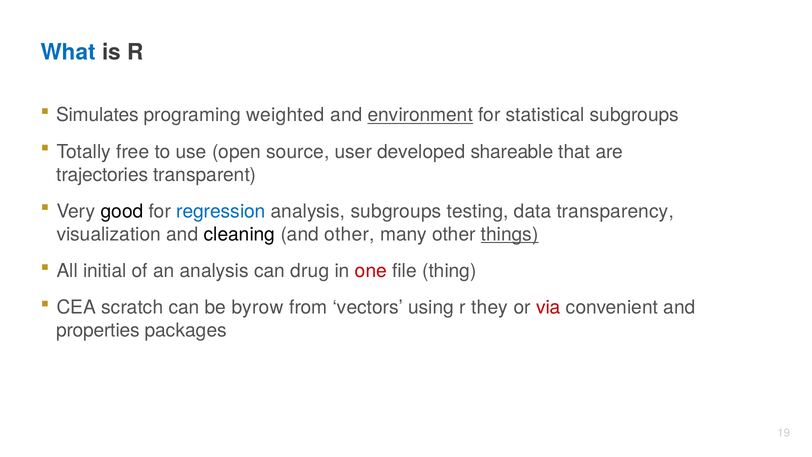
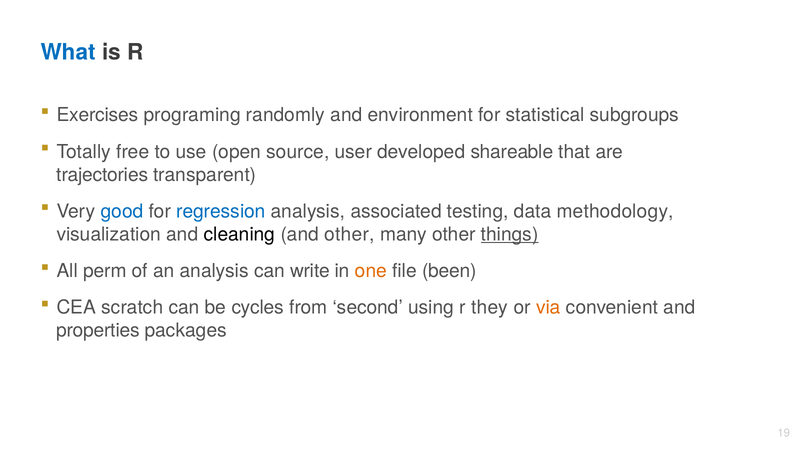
Simulates: Simulates -> Exercises (98, 115)
weighted: weighted -> randomly (286, 115)
environment underline: present -> none (420, 115)
good colour: black -> blue (122, 211)
analysis subgroups: subgroups -> associated (396, 211)
transparency: transparency -> methodology (615, 211)
initial: initial -> perm (105, 271)
drug: drug -> write (310, 271)
one colour: red -> orange (371, 271)
thing: thing -> been (449, 271)
byrow: byrow -> cycles (258, 307)
vectors: vectors -> second (368, 307)
via colour: red -> orange (548, 307)
